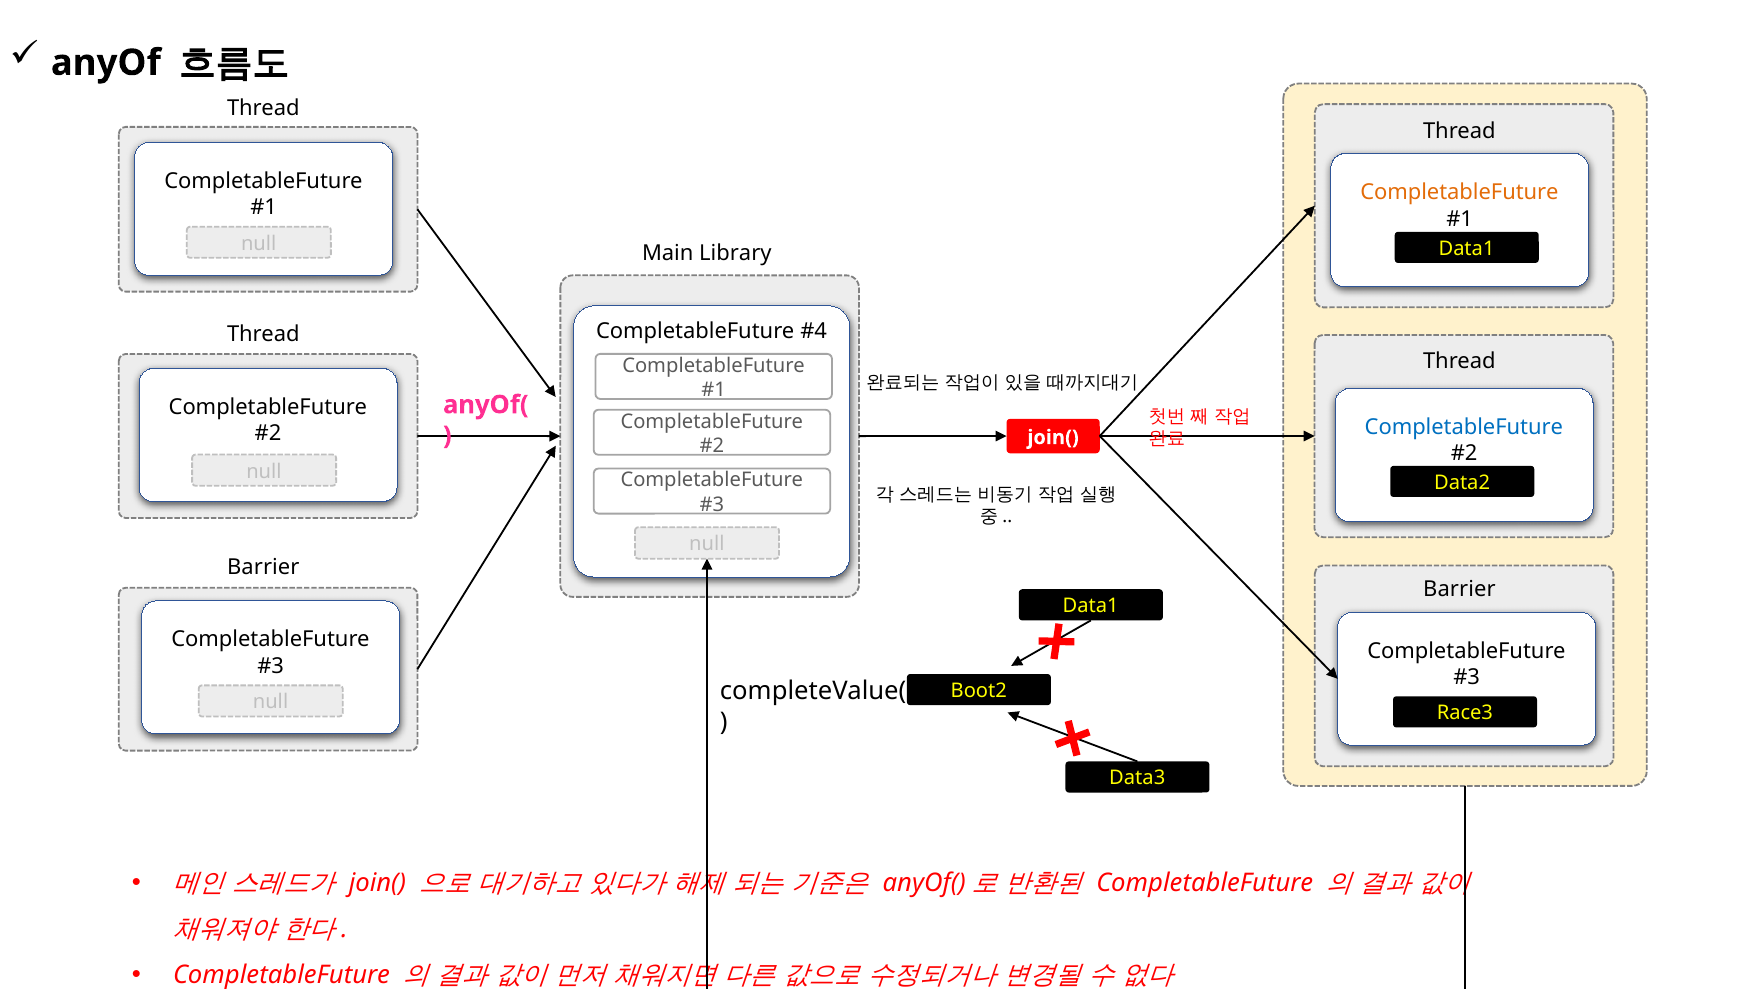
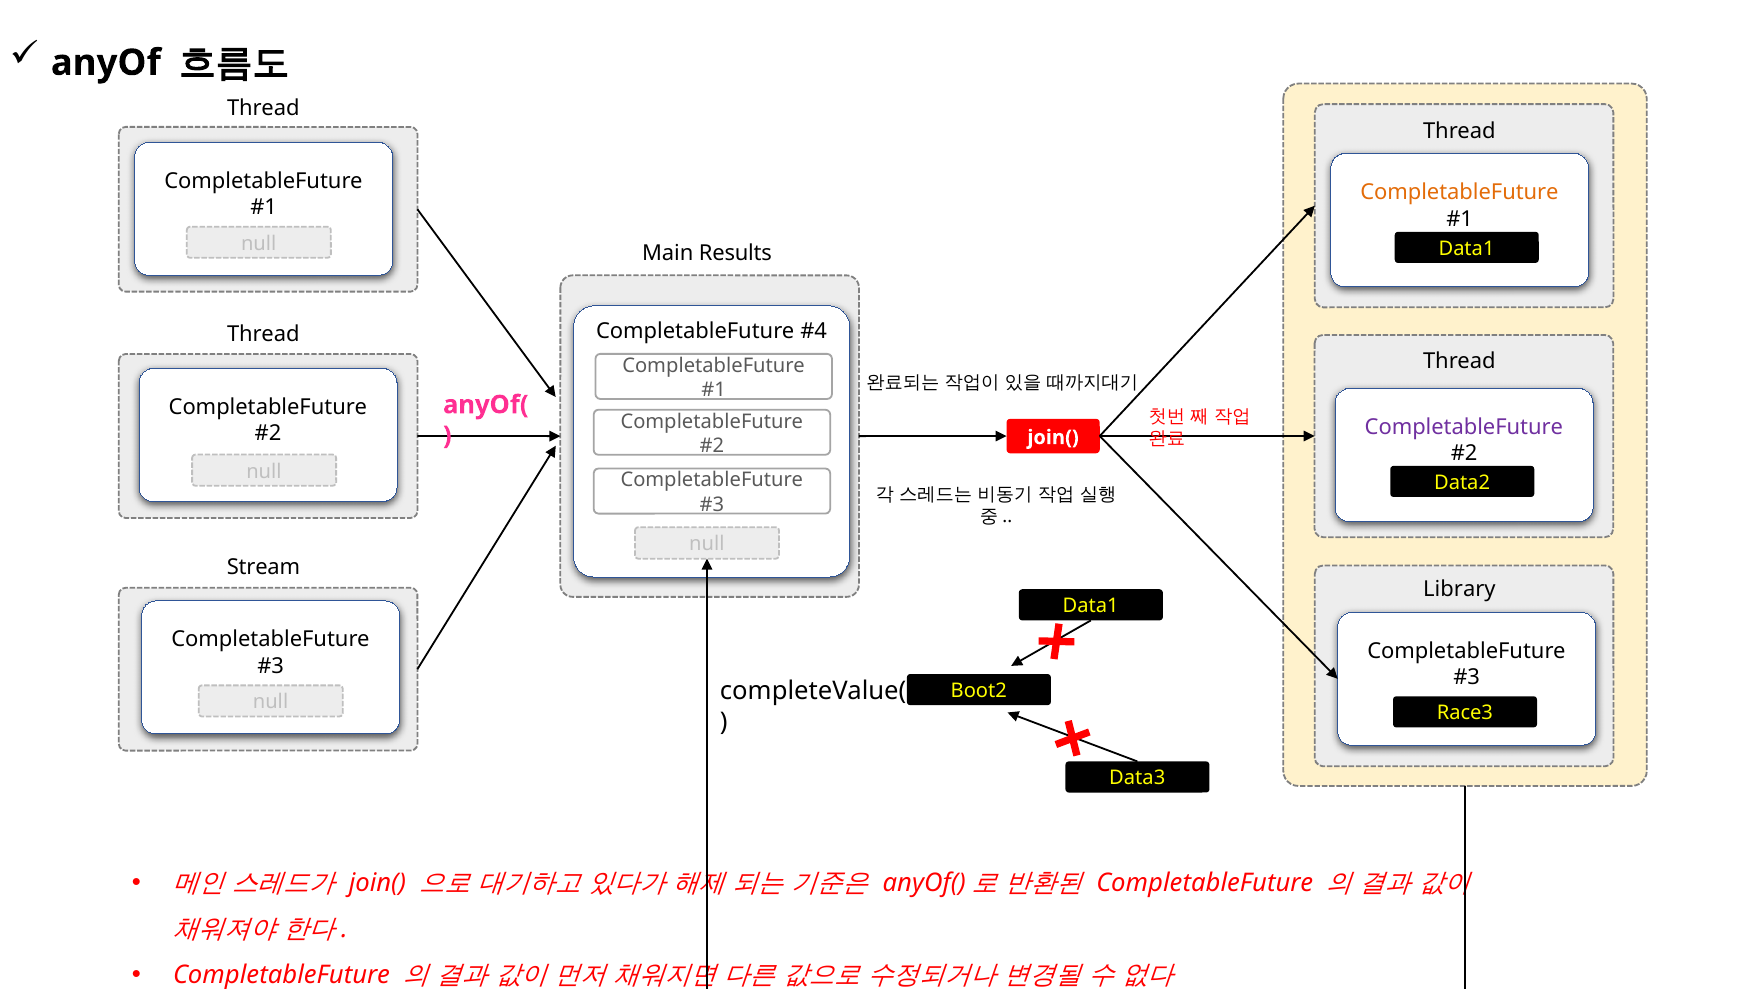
Library: Library -> Results (735, 253)
CompletableFuture colour: blue -> purple (1464, 427)
Barrier: Barrier -> Stream (263, 567)
Barrier: Barrier -> Library (1459, 589)
